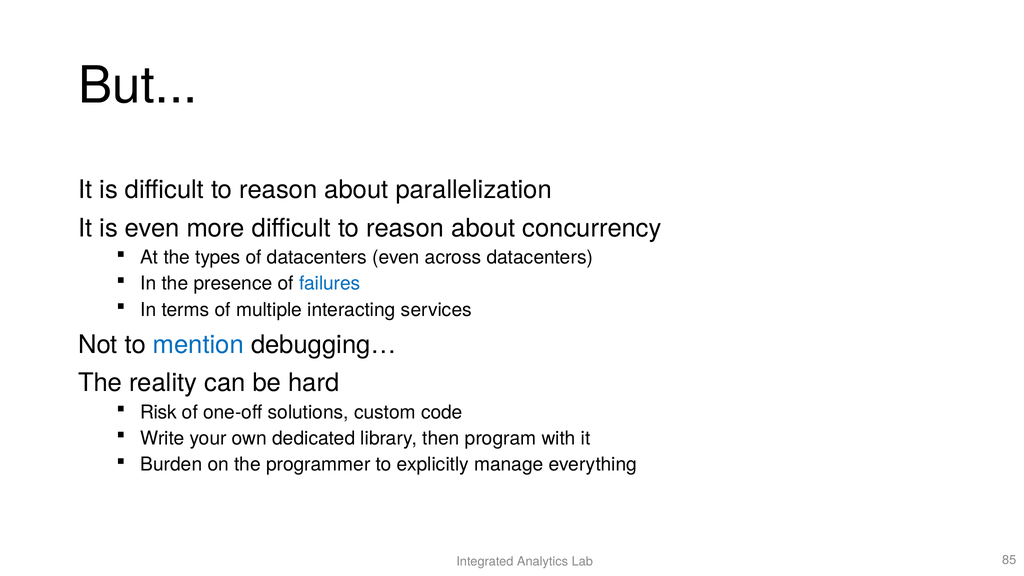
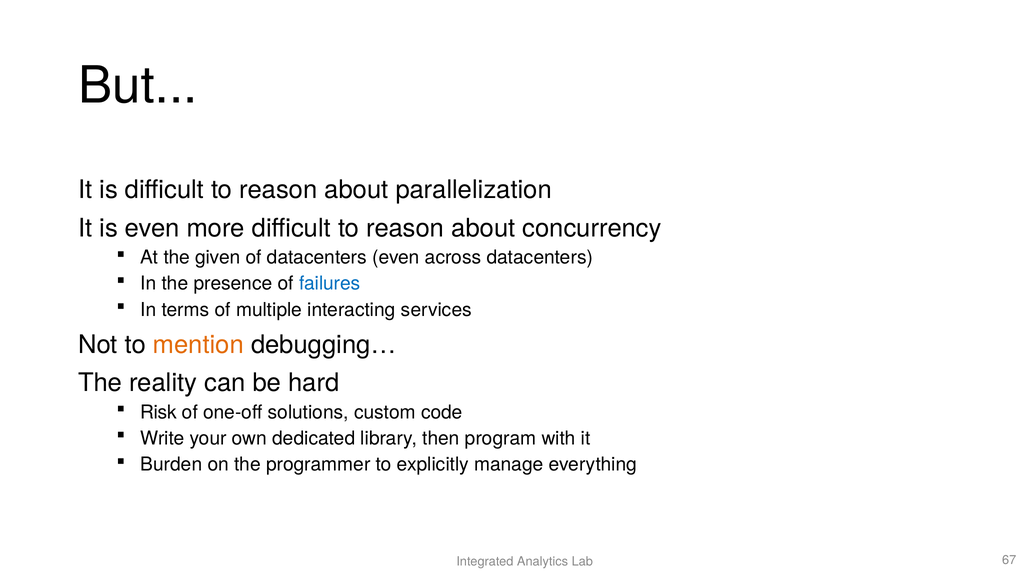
types: types -> given (218, 258)
mention colour: blue -> orange (198, 345)
85: 85 -> 67 (1009, 560)
